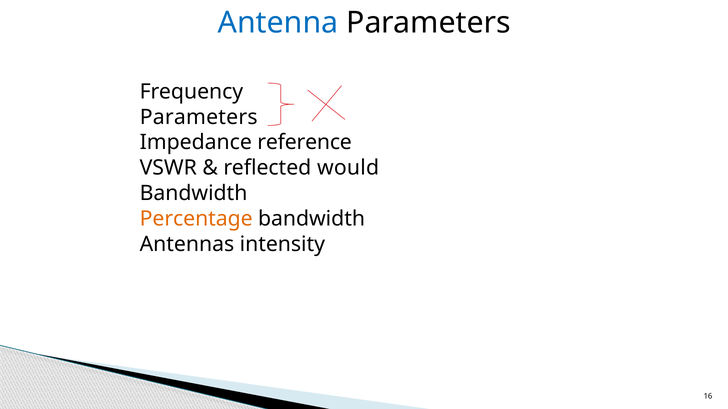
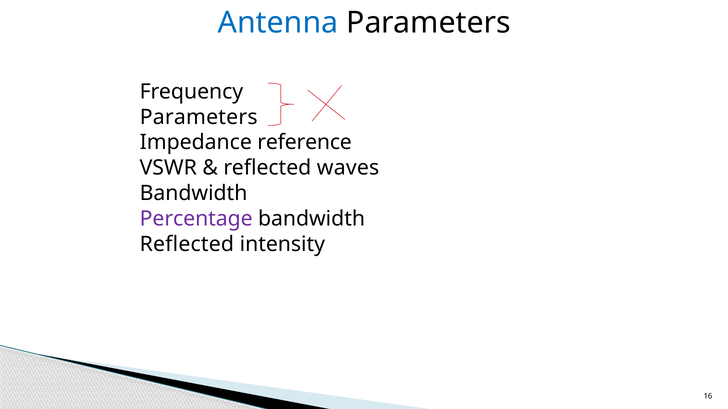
would: would -> waves (348, 168)
Percentage colour: orange -> purple (196, 219)
Antennas: Antennas -> Reflected (187, 245)
